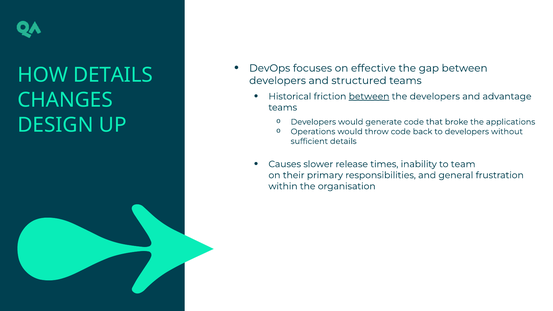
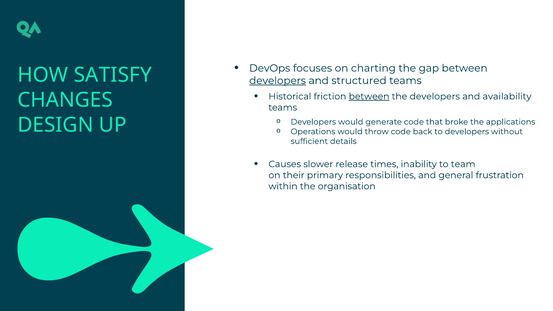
effective: effective -> charting (373, 68)
HOW DETAILS: DETAILS -> SATISFY (113, 75)
developers underline: none -> present (278, 81)
advantage: advantage -> availability (507, 96)
